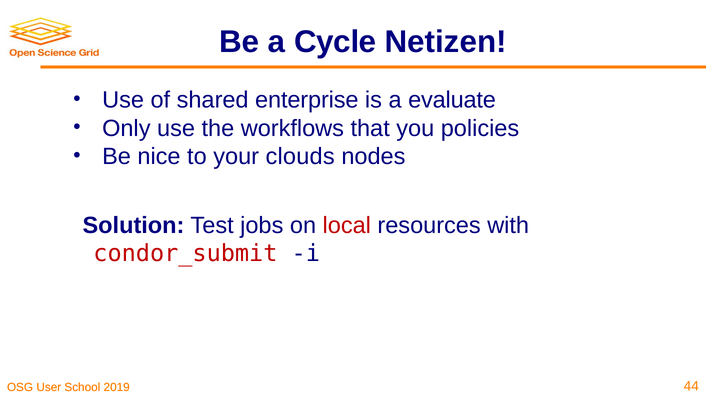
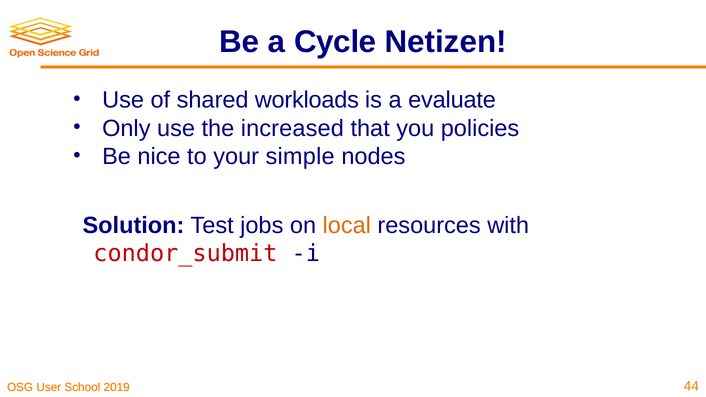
enterprise: enterprise -> workloads (307, 100)
workflows: workflows -> increased (292, 128)
clouds: clouds -> simple (300, 157)
local colour: red -> orange (347, 226)
